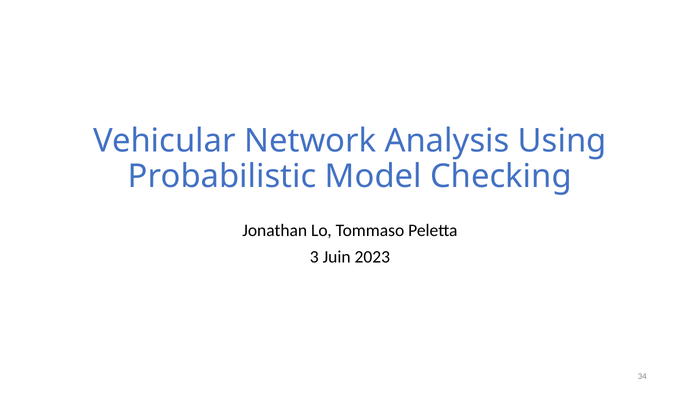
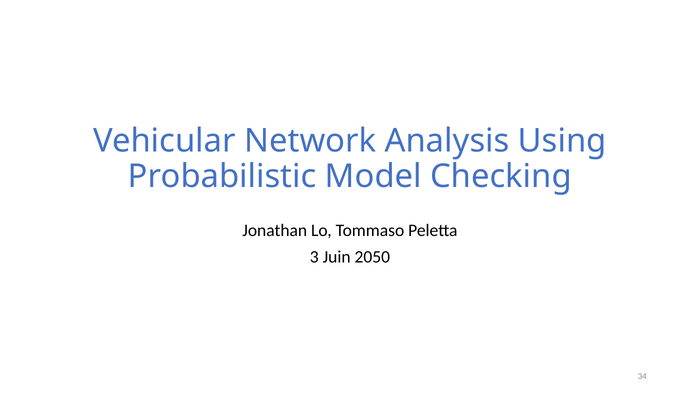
2023: 2023 -> 2050 (372, 257)
